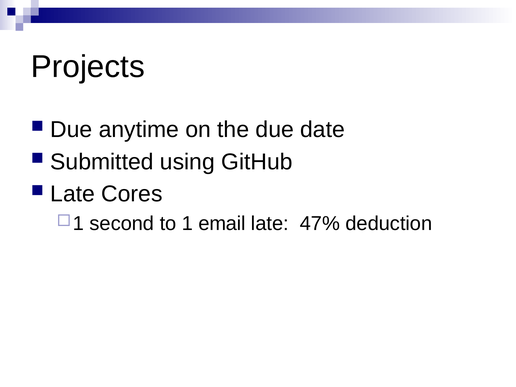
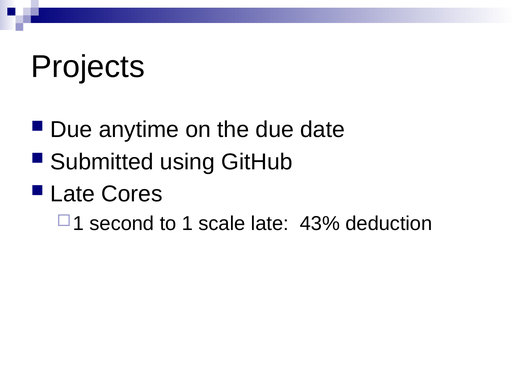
email: email -> scale (222, 224)
47%: 47% -> 43% (320, 224)
